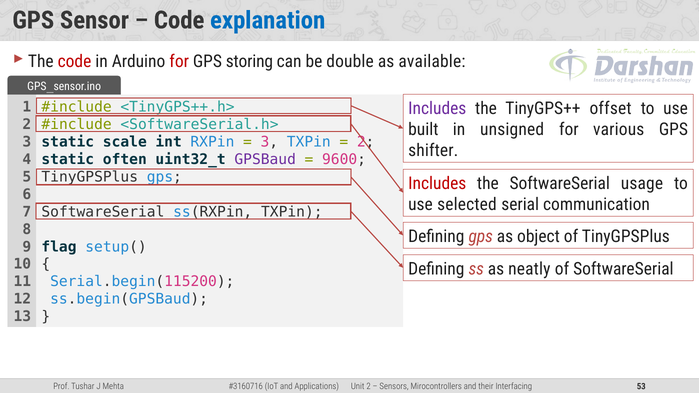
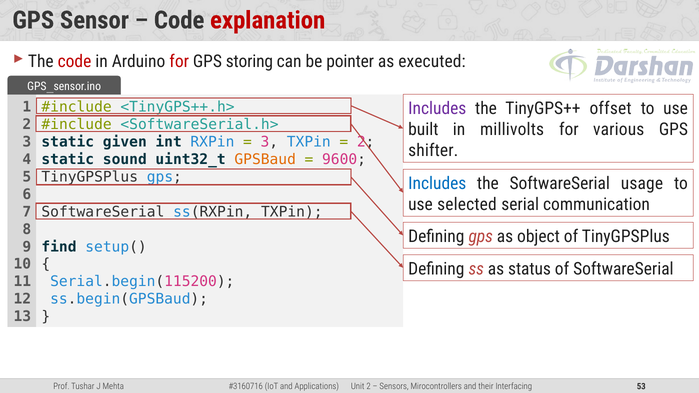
explanation colour: blue -> red (268, 20)
double: double -> pointer (350, 61)
available: available -> executed (432, 61)
unsigned: unsigned -> millivolts (512, 130)
scale: scale -> given (125, 142)
often: often -> sound (125, 159)
GPSBaud colour: purple -> orange (265, 159)
Includes colour: red -> blue (437, 183)
flag: flag -> find (59, 247)
neatly: neatly -> status (529, 269)
